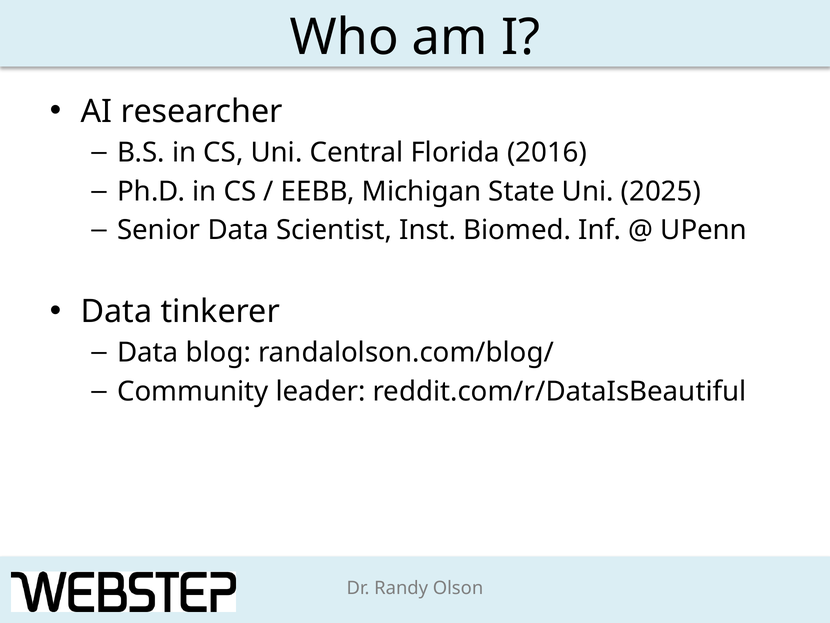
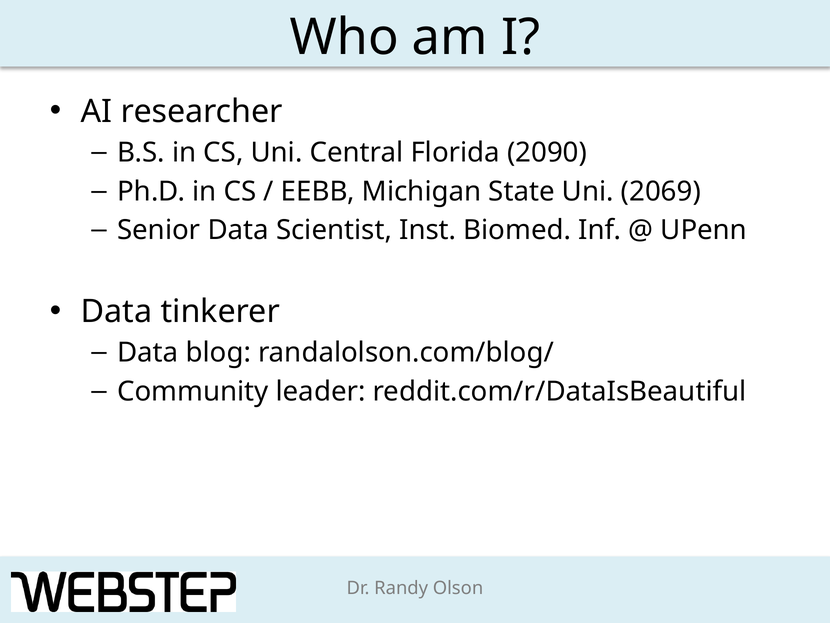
2016: 2016 -> 2090 (547, 153)
2025: 2025 -> 2069 (661, 191)
